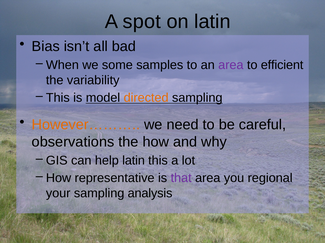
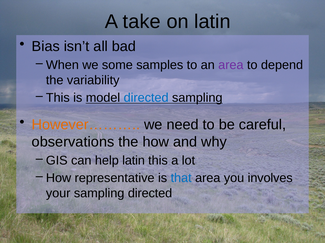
spot: spot -> take (142, 22)
efficient: efficient -> depend (282, 65)
directed colour: orange -> blue (146, 98)
that colour: purple -> blue (181, 179)
regional: regional -> involves (270, 179)
sampling analysis: analysis -> directed (150, 194)
